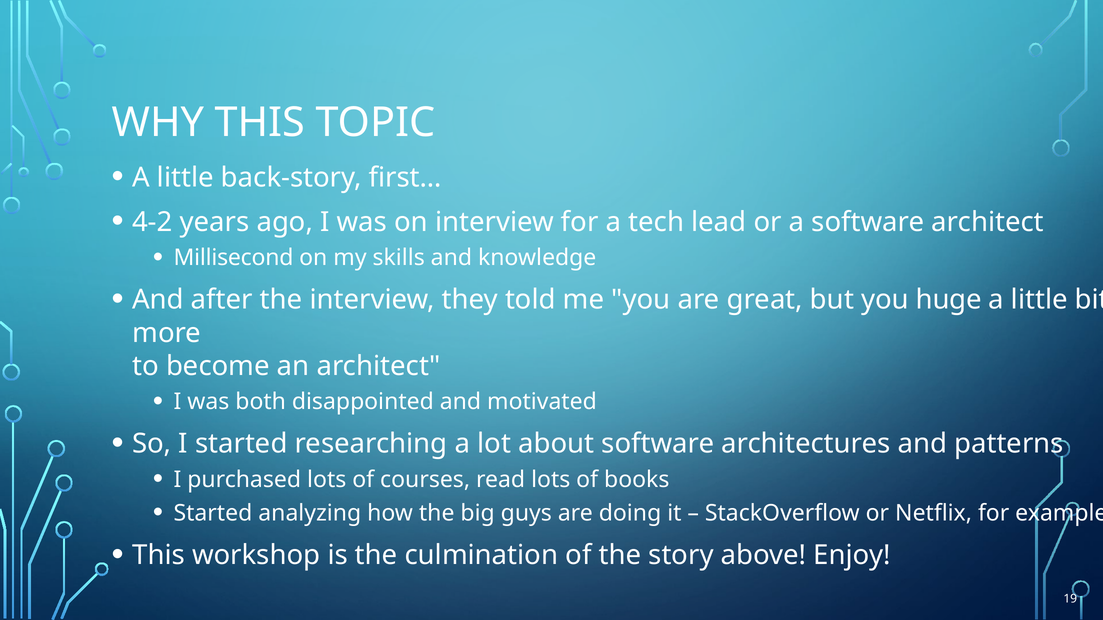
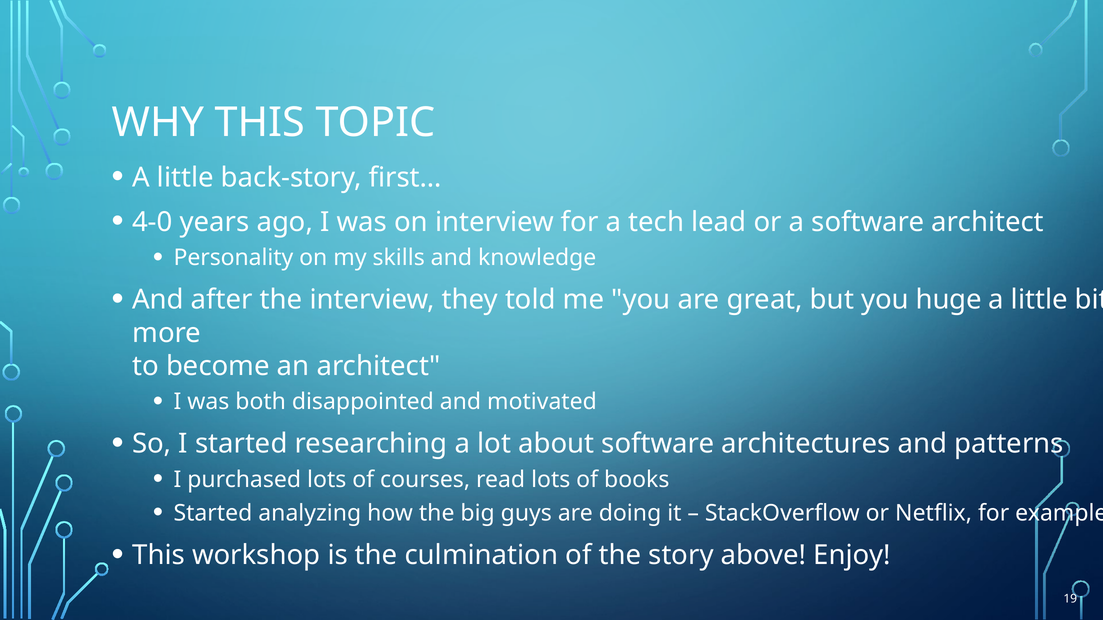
4-2: 4-2 -> 4-0 (152, 222)
Millisecond: Millisecond -> Personality (233, 258)
